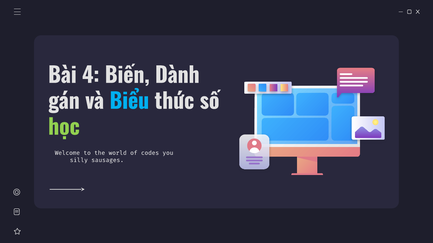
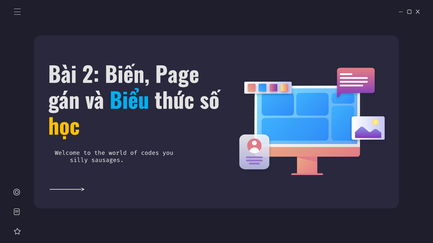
4: 4 -> 2 (91, 76)
Dành: Dành -> Page (177, 76)
học colour: light green -> yellow (64, 128)
